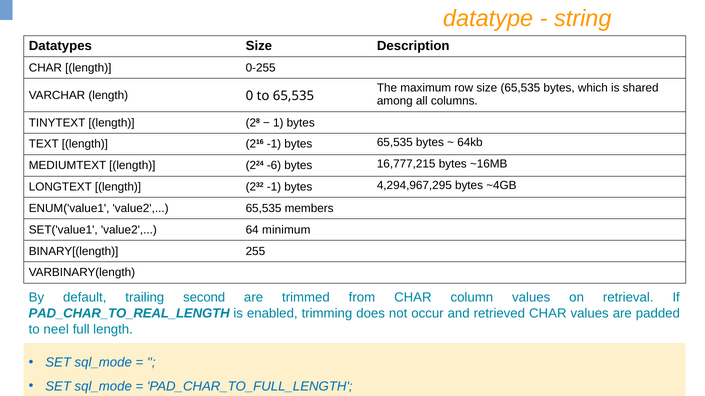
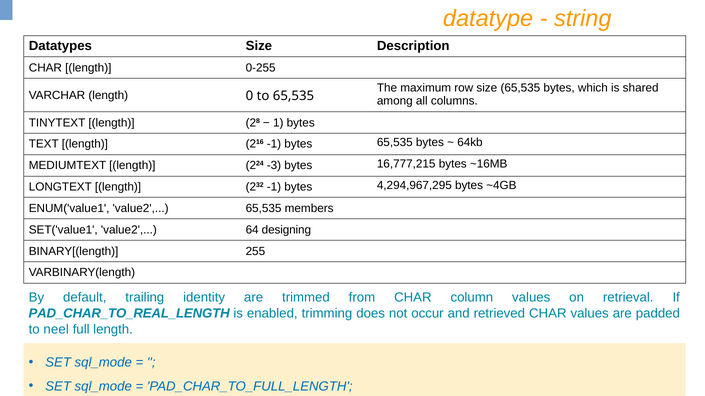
-6: -6 -> -3 (274, 166)
minimum: minimum -> designing (286, 230)
second: second -> identity (204, 298)
